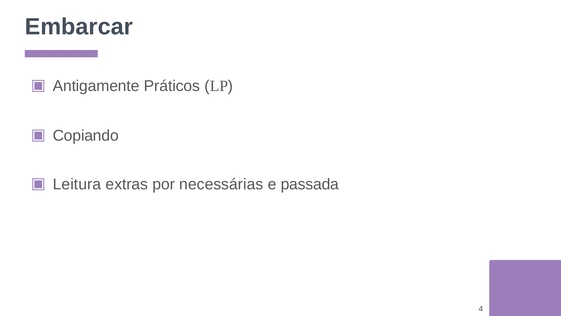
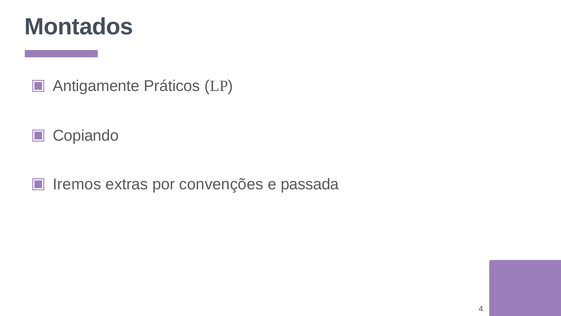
Embarcar: Embarcar -> Montados (79, 27)
Leitura: Leitura -> Iremos (77, 184)
necessárias: necessárias -> convenções (221, 184)
